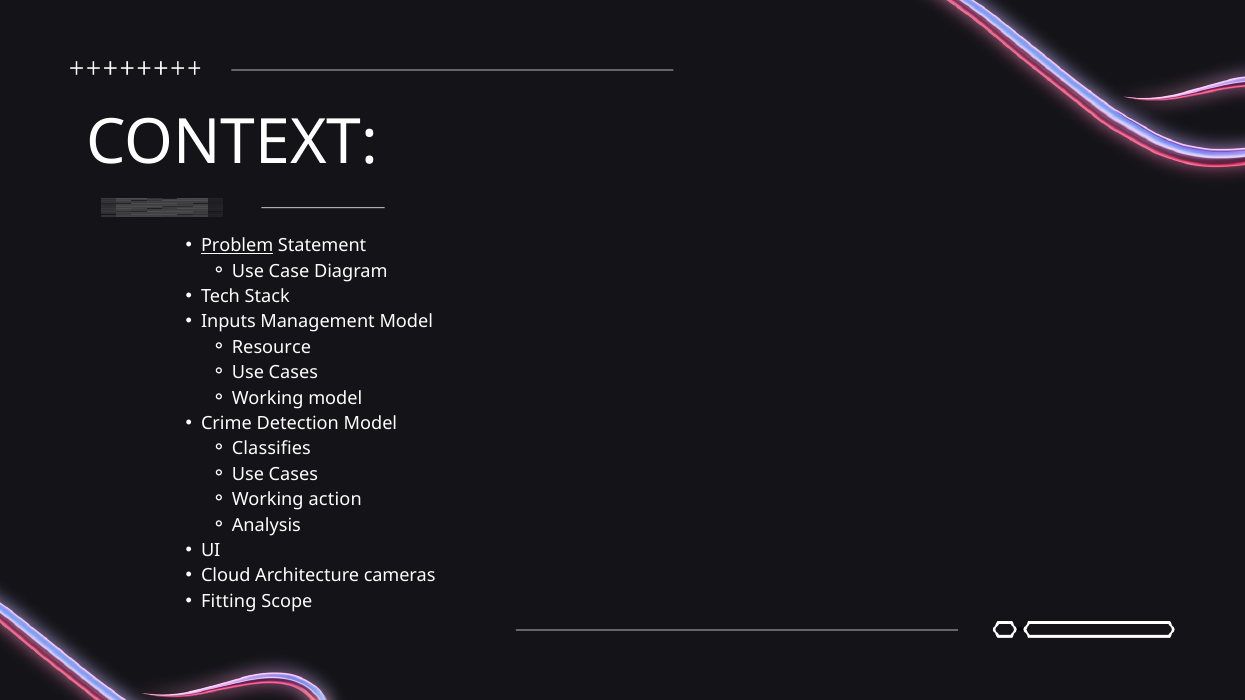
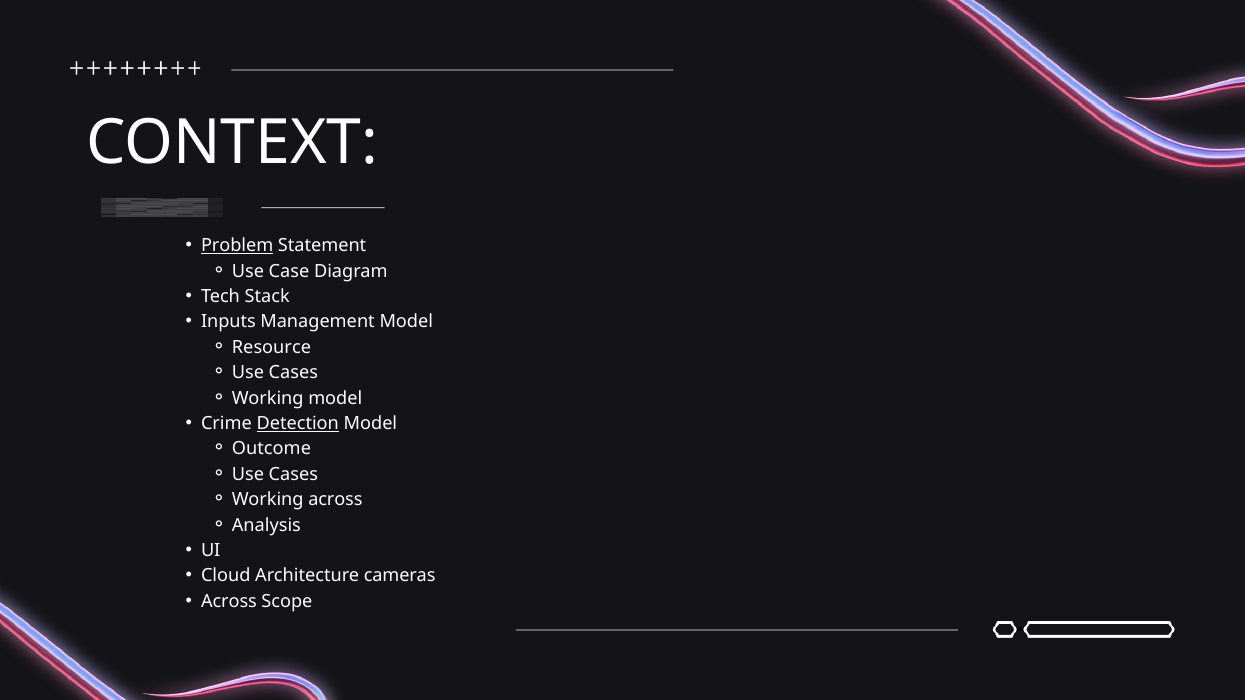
Detection underline: none -> present (298, 424)
Classifies: Classifies -> Outcome (271, 449)
Working action: action -> across (335, 500)
Fitting: Fitting -> Across (229, 602)
